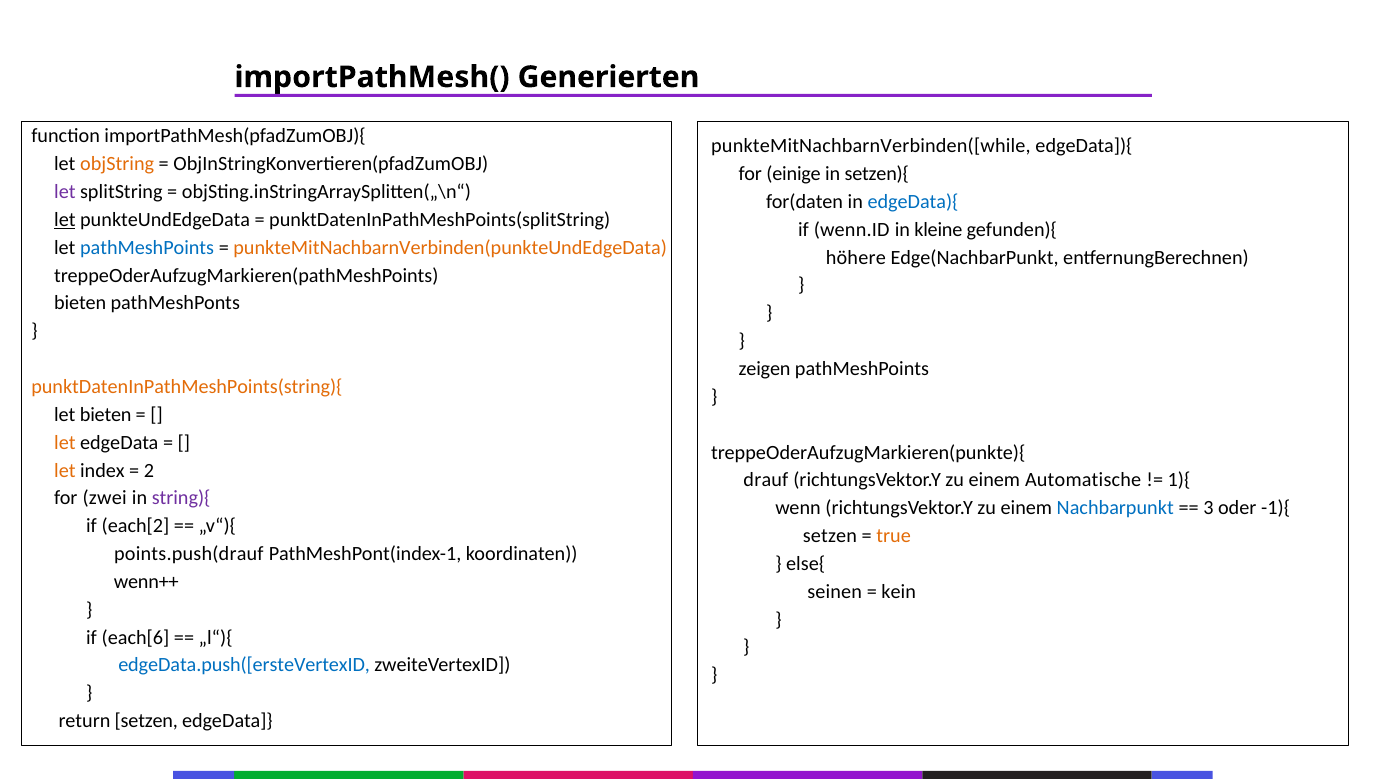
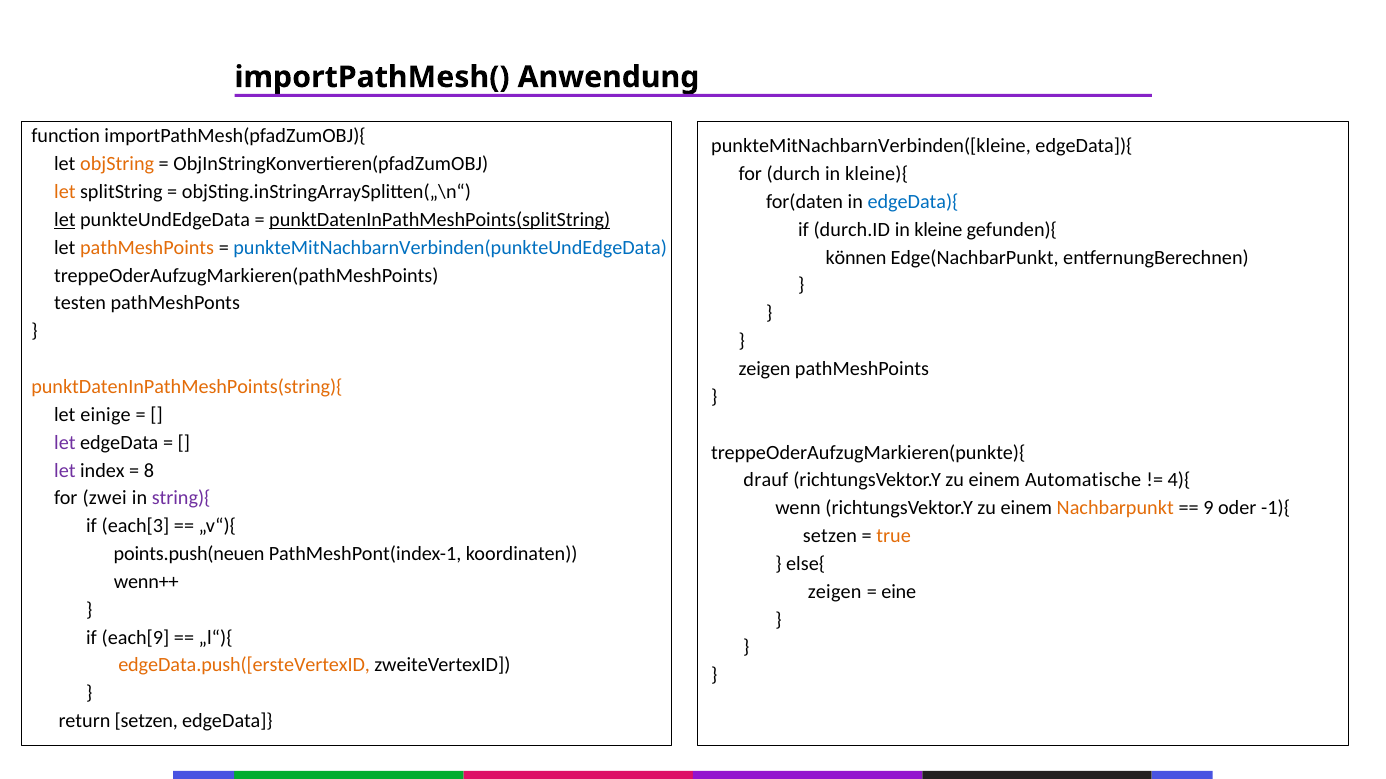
Generierten: Generierten -> Anwendung (608, 77)
punkteMitNachbarnVerbinden([while: punkteMitNachbarnVerbinden([while -> punkteMitNachbarnVerbinden([kleine (871, 146)
einige: einige -> durch (793, 174)
setzen){: setzen){ -> kleine){ (877, 174)
let colour: purple -> orange (65, 192)
punktDatenInPathMeshPoints(splitString underline: none -> present (440, 220)
wenn.ID: wenn.ID -> durch.ID (852, 230)
pathMeshPoints colour: blue -> orange (147, 248)
punkteMitNachbarnVerbinden(punkteUndEdgeData colour: orange -> blue (450, 248)
höhere: höhere -> können (856, 258)
bieten: bieten -> testen (80, 303)
let bieten: bieten -> einige (106, 415)
let colour: orange -> purple (65, 443)
let colour: orange -> purple (65, 471)
2: 2 -> 8 (149, 471)
1){: 1){ -> 4){ (1179, 481)
Nachbarpunkt colour: blue -> orange (1115, 508)
3: 3 -> 9 (1208, 508)
each[2: each[2 -> each[3 (135, 526)
points.push(drauf: points.push(drauf -> points.push(neuen (189, 554)
seinen: seinen -> zeigen (835, 592)
kein: kein -> eine (899, 592)
each[6: each[6 -> each[9 (135, 638)
edgeData.push([ersteVertexID colour: blue -> orange (244, 666)
